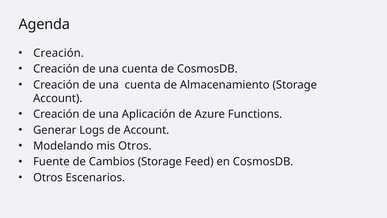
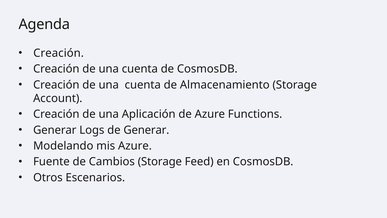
de Account: Account -> Generar (146, 130)
mis Otros: Otros -> Azure (135, 146)
